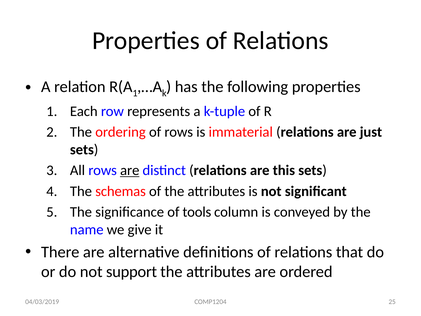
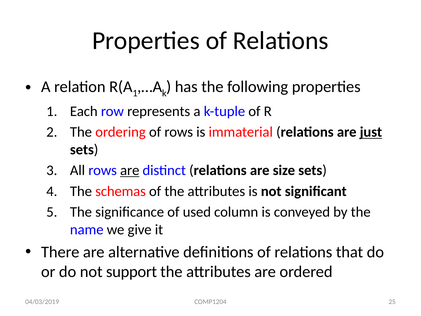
just underline: none -> present (371, 132)
this: this -> size (284, 170)
tools: tools -> used (197, 212)
